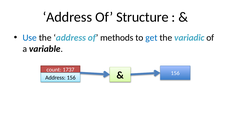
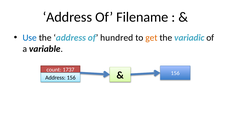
Structure: Structure -> Filename (142, 17)
methods: methods -> hundred (117, 38)
get colour: blue -> orange (151, 38)
